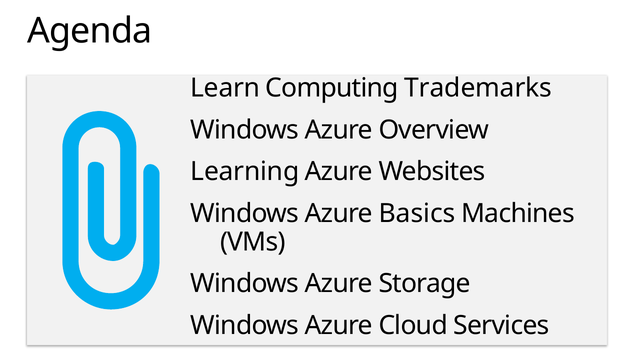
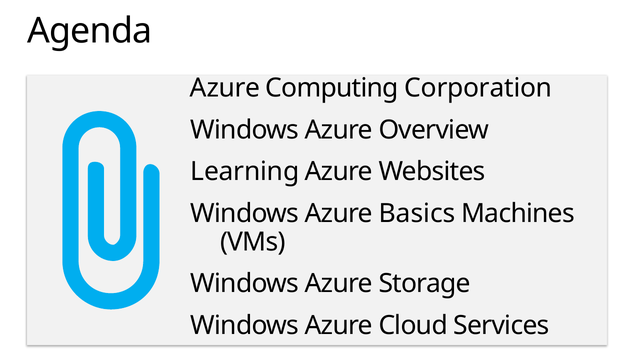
Learn: Learn -> Azure (225, 88)
Trademarks: Trademarks -> Corporation (478, 88)
